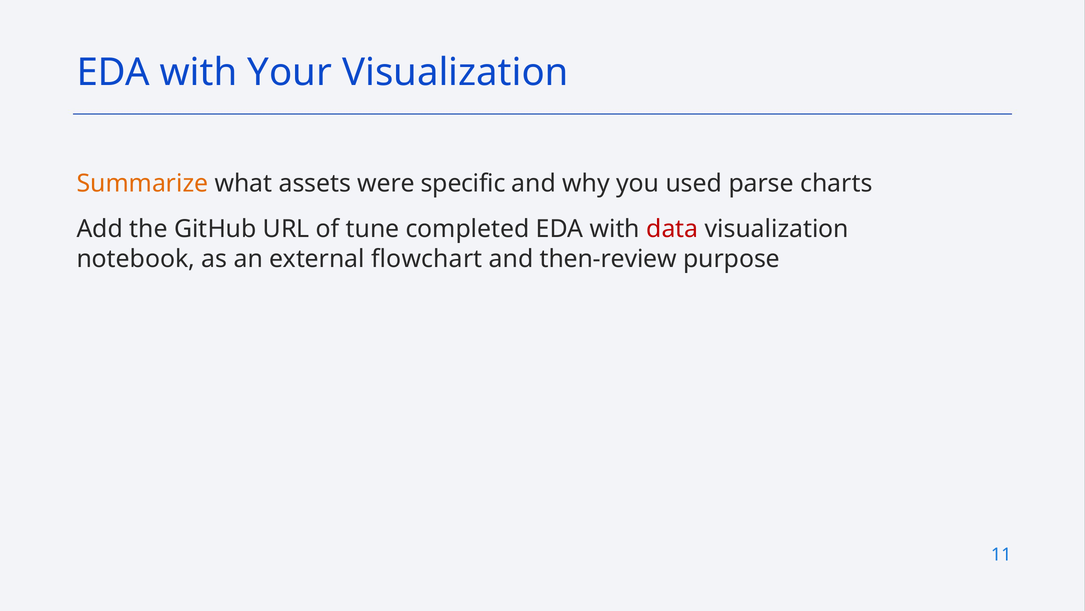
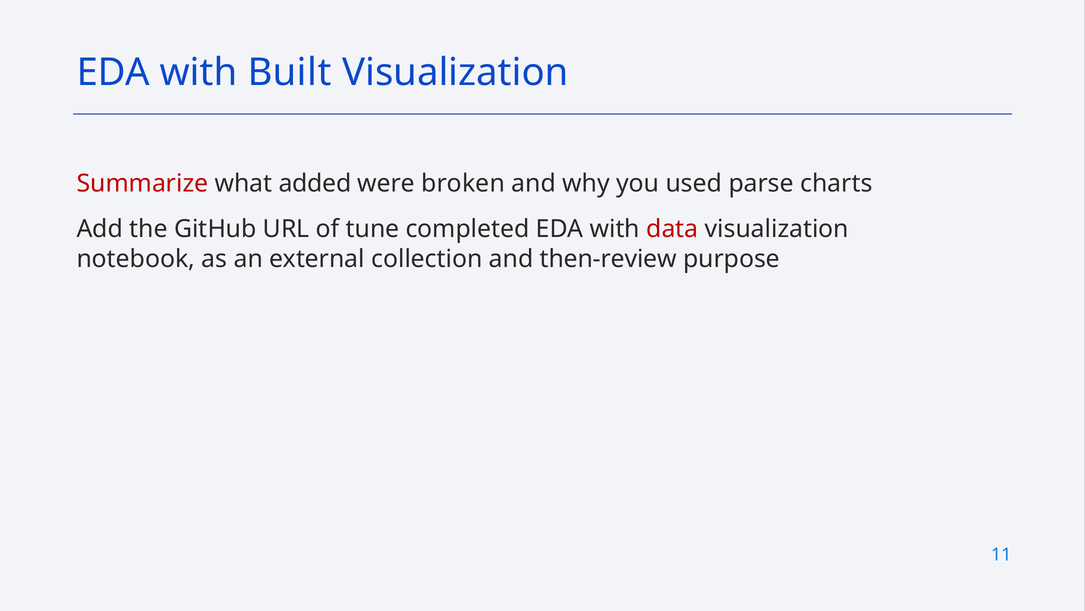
Your: Your -> Built (289, 72)
Summarize colour: orange -> red (142, 183)
assets: assets -> added (315, 183)
specific: specific -> broken (463, 183)
flowchart: flowchart -> collection (427, 259)
